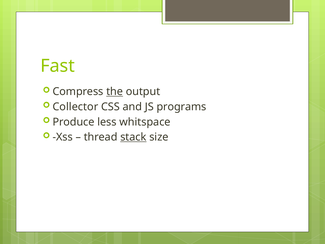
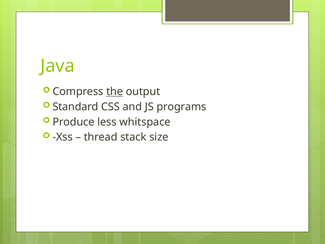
Fast: Fast -> Java (58, 66)
Collector: Collector -> Standard (75, 107)
stack underline: present -> none (133, 137)
